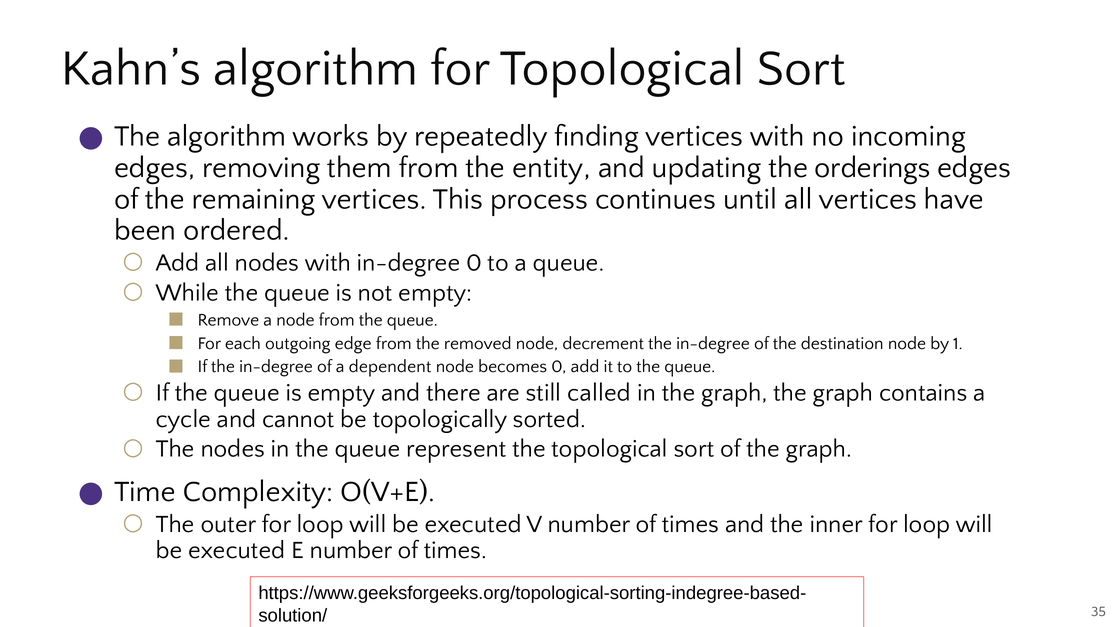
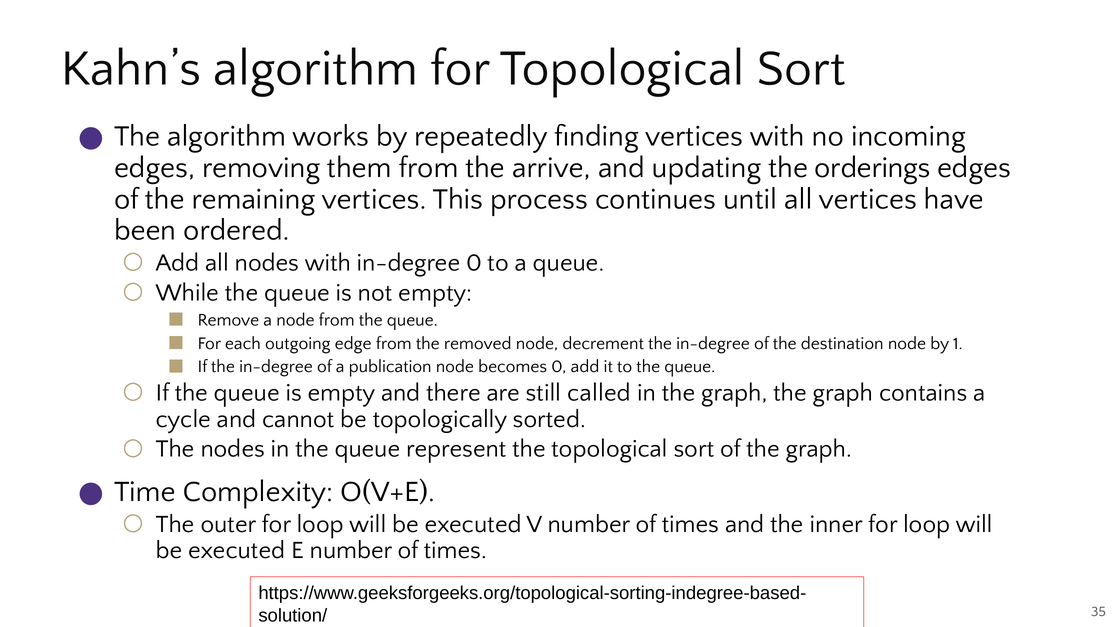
entity: entity -> arrive (552, 168)
dependent: dependent -> publication (390, 367)
